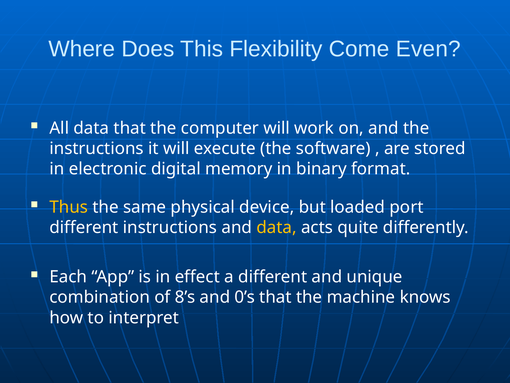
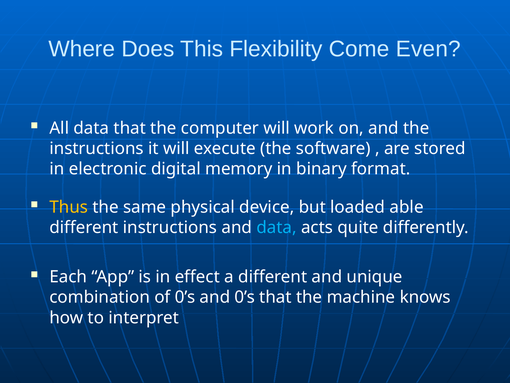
port: port -> able (407, 207)
data colour: yellow -> light blue (276, 227)
of 8’s: 8’s -> 0’s (185, 297)
